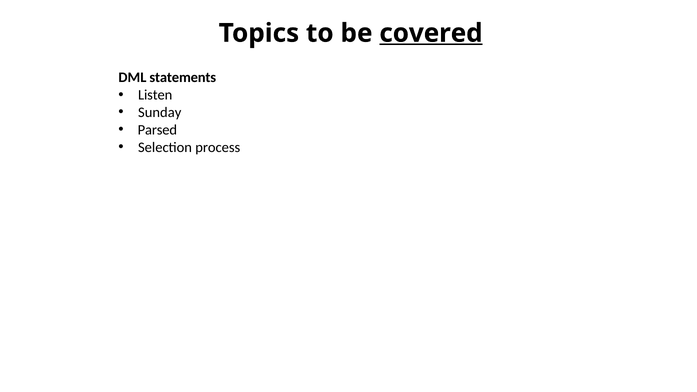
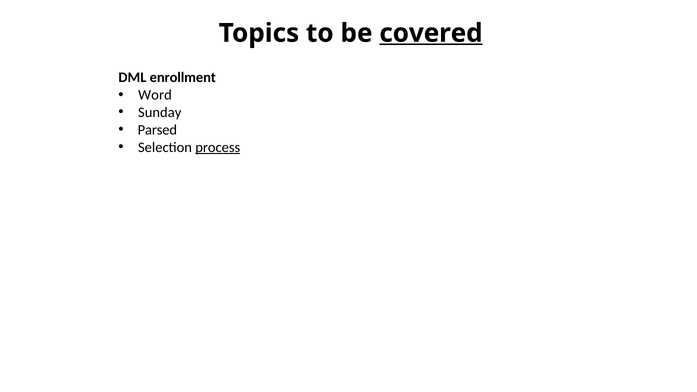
statements: statements -> enrollment (183, 78)
Listen: Listen -> Word (155, 95)
process underline: none -> present (218, 147)
